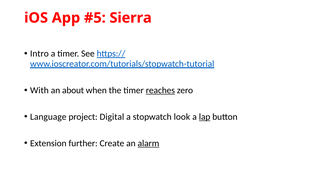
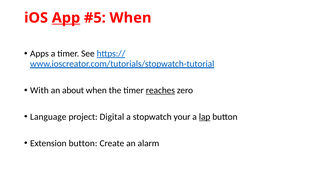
App underline: none -> present (66, 18)
Sierra: Sierra -> When (130, 18)
Intro: Intro -> Apps (39, 54)
look: look -> your (182, 117)
Extension further: further -> button (83, 144)
alarm underline: present -> none (148, 144)
